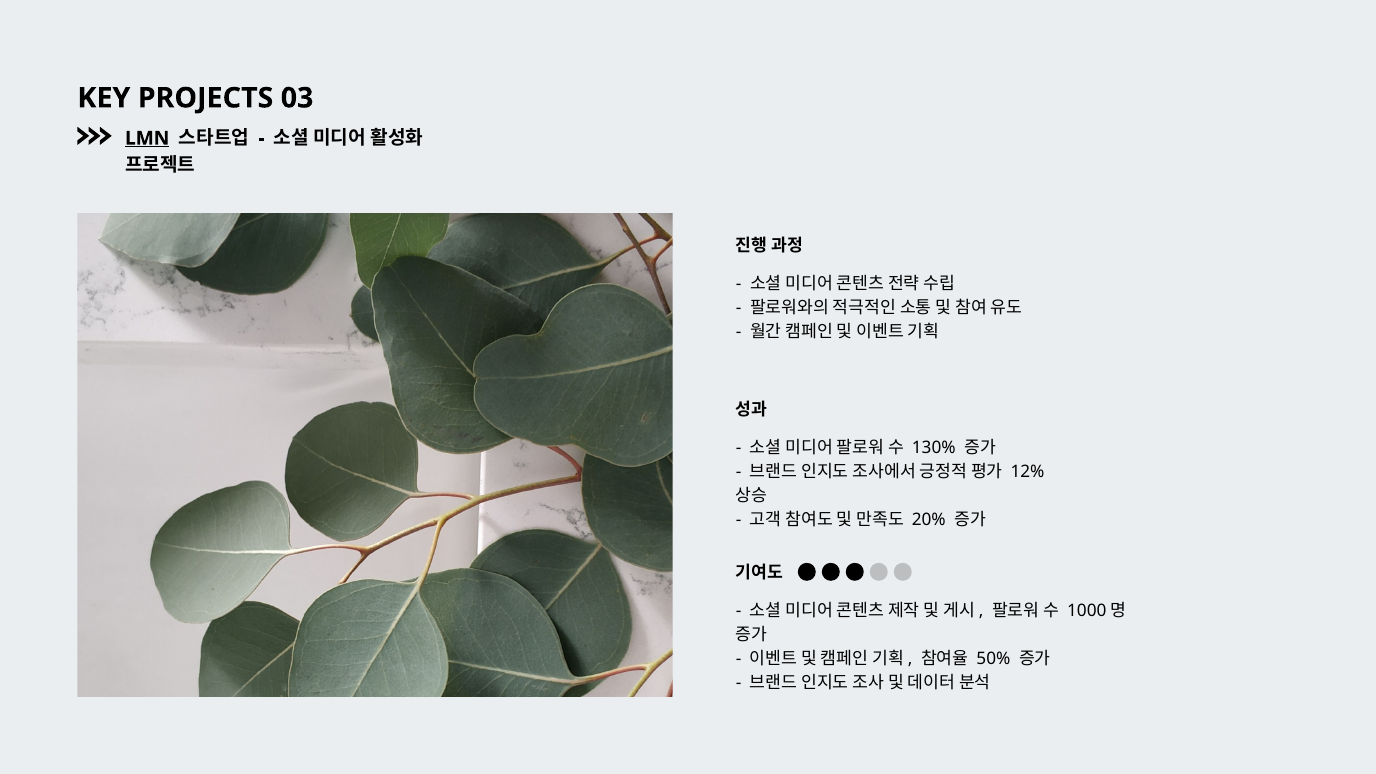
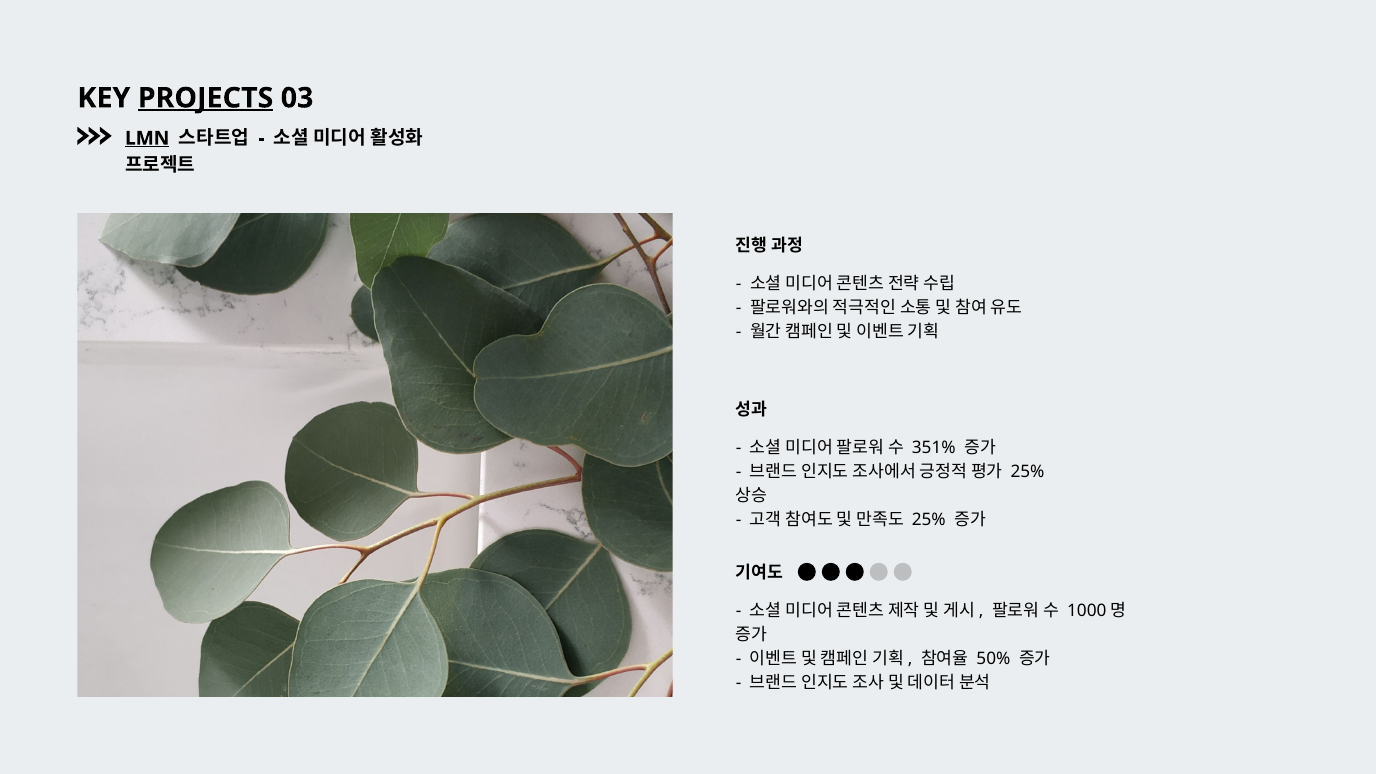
PROJECTS underline: none -> present (206, 98)
130%: 130% -> 351% (934, 448)
12%: 12% -> 25% (1028, 472)
20%: 20% -> 25% (929, 520)
